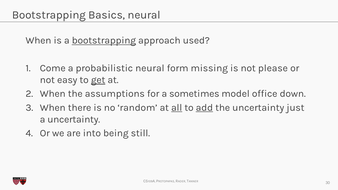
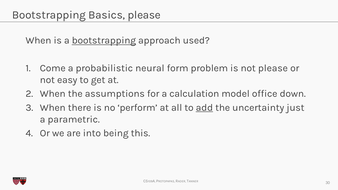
Basics neural: neural -> please (144, 15)
missing: missing -> problem (209, 68)
get underline: present -> none (98, 80)
sometimes: sometimes -> calculation (194, 94)
random: random -> perform (138, 108)
all underline: present -> none (177, 108)
a uncertainty: uncertainty -> parametric (74, 119)
still: still -> this (140, 133)
